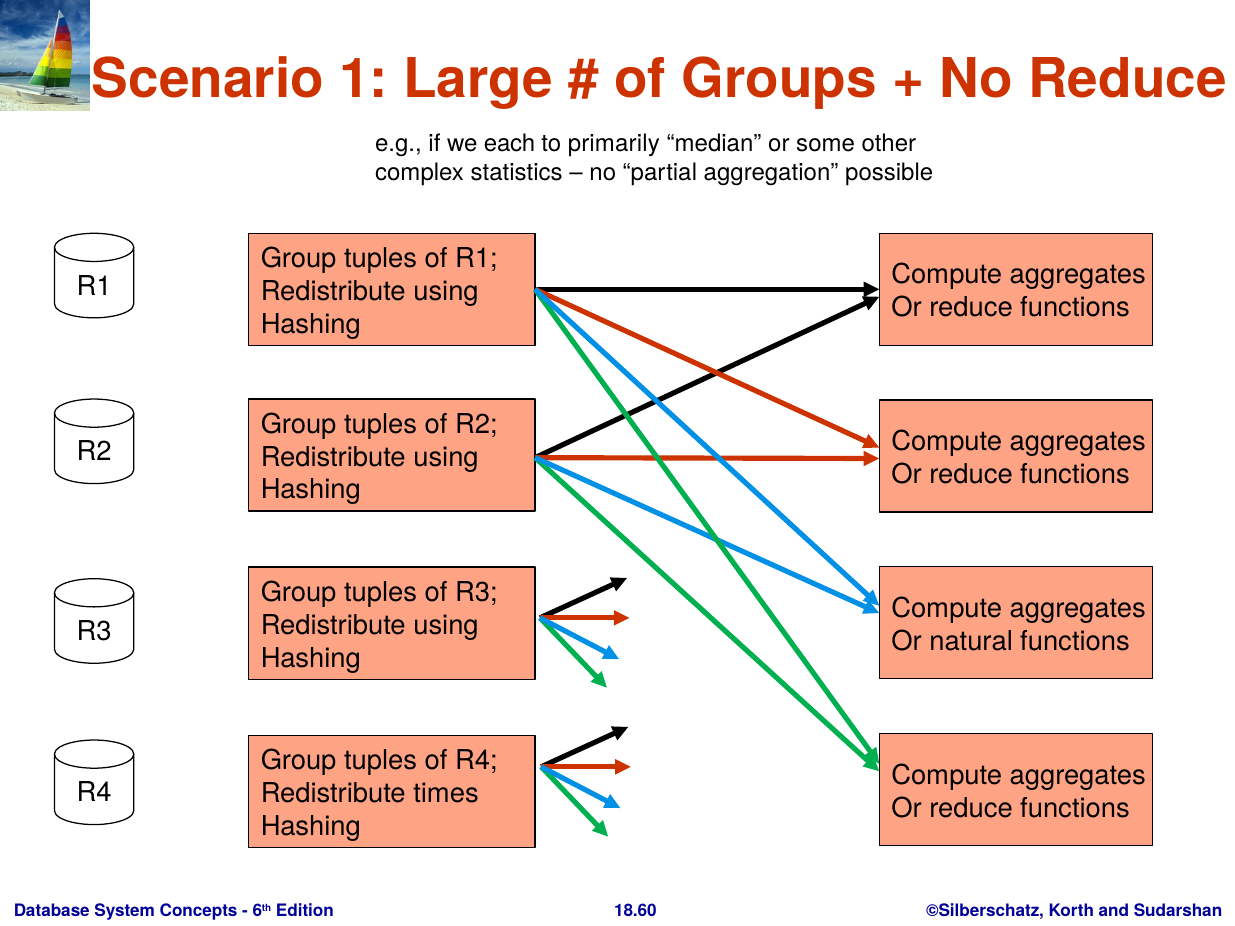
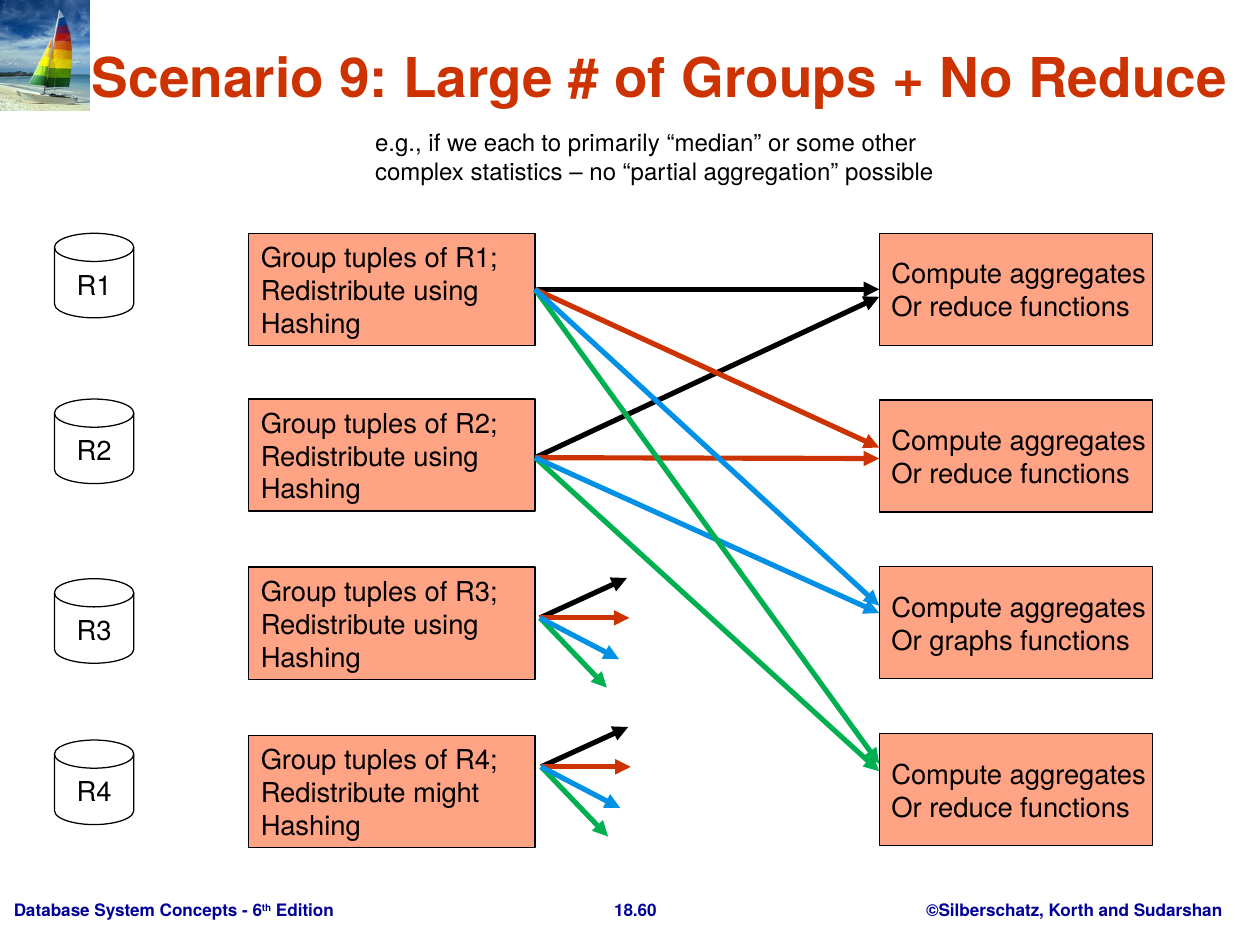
1: 1 -> 9 (364, 80)
natural: natural -> graphs (971, 641)
times: times -> might (446, 793)
